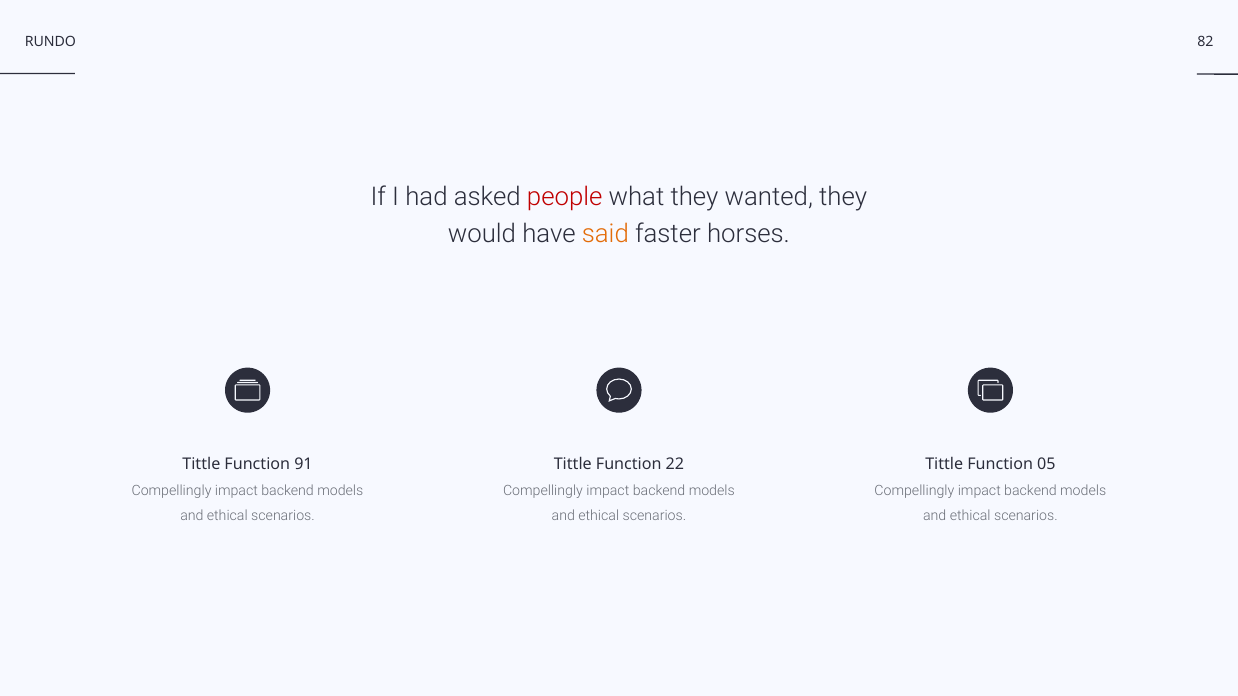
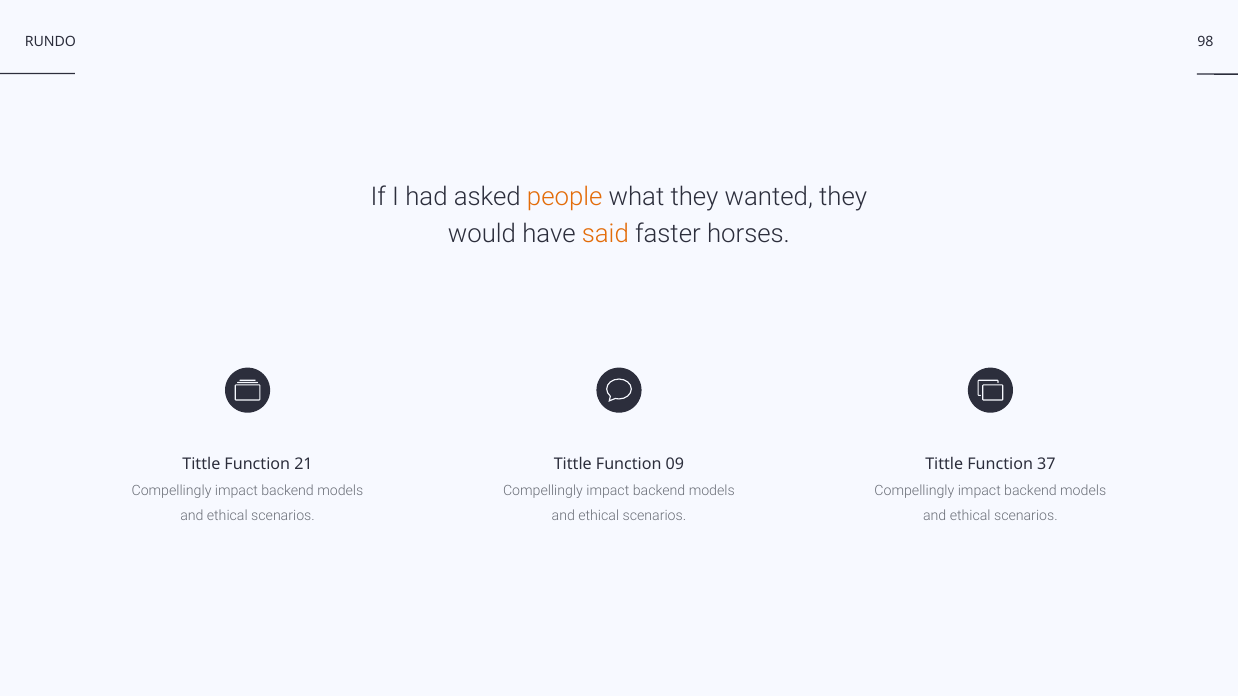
82: 82 -> 98 (1205, 42)
people colour: red -> orange (565, 197)
91: 91 -> 21 (303, 464)
22: 22 -> 09 (675, 464)
05: 05 -> 37 (1046, 464)
